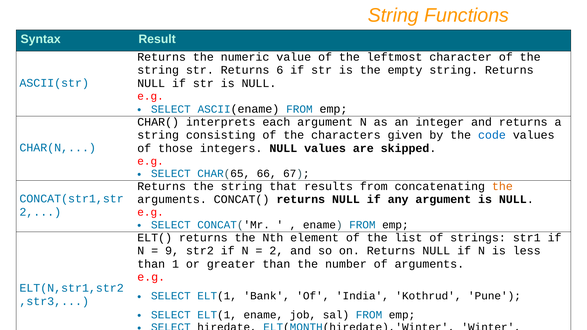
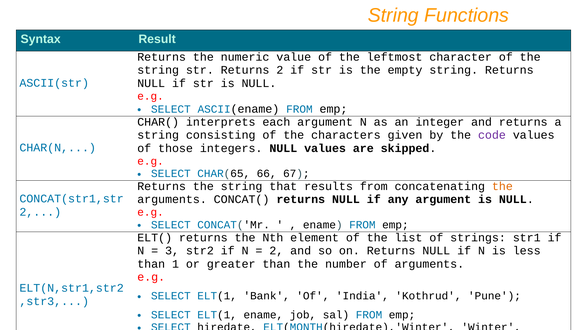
Returns 6: 6 -> 2 (280, 70)
code colour: blue -> purple (492, 135)
9: 9 -> 3 (172, 251)
